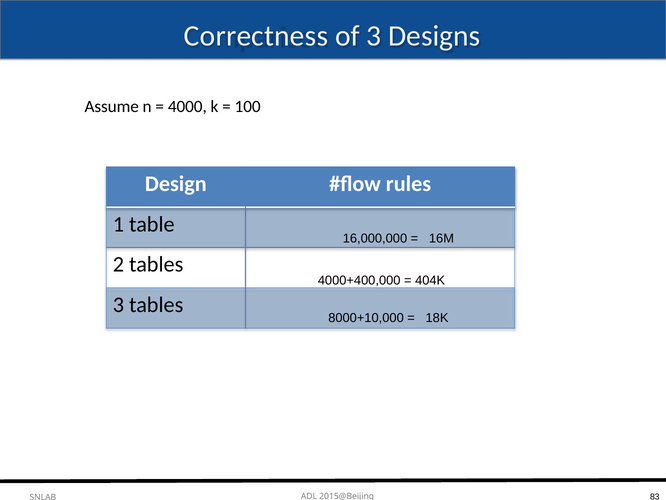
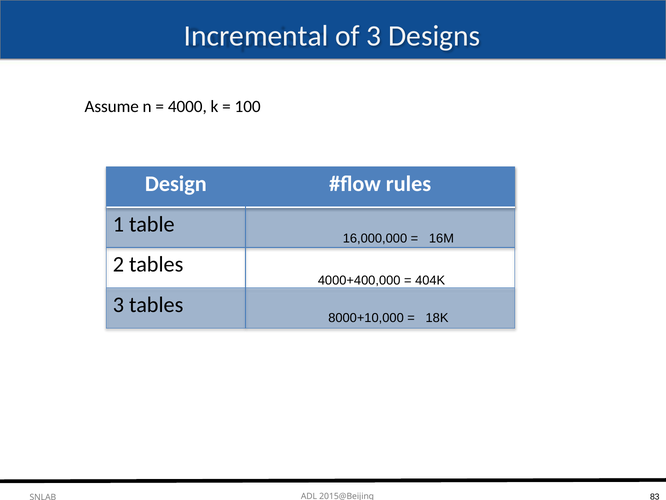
Correctness: Correctness -> Incremental (256, 36)
